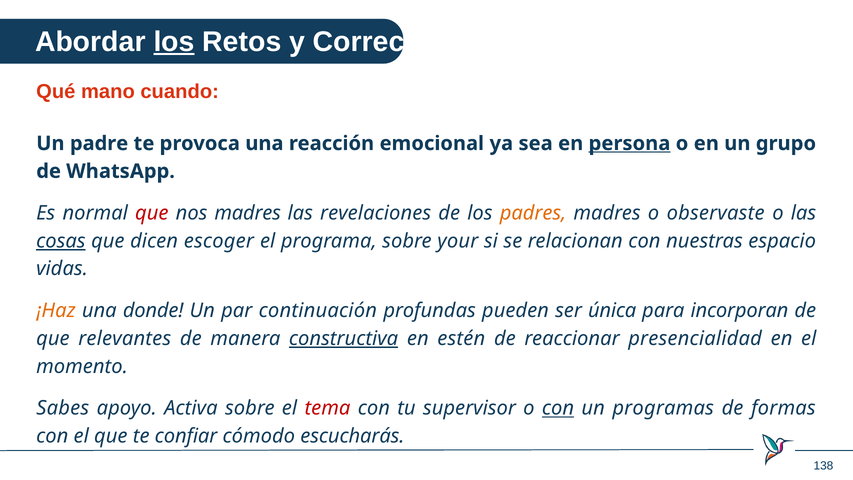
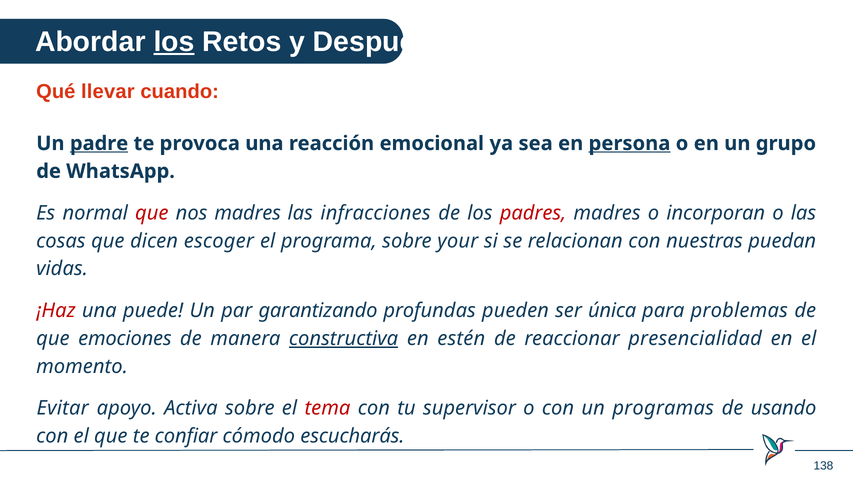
Correcto: Correcto -> Después (372, 42)
mano: mano -> llevar (108, 91)
padre underline: none -> present (99, 143)
revelaciones: revelaciones -> infracciones (376, 213)
padres colour: orange -> red (533, 213)
observaste: observaste -> incorporan (716, 213)
cosas underline: present -> none (61, 241)
espacio: espacio -> puedan (782, 241)
¡Haz colour: orange -> red (56, 311)
donde: donde -> puede (153, 311)
continuación: continuación -> garantizando (318, 311)
incorporan: incorporan -> problemas (739, 311)
relevantes: relevantes -> emociones (125, 338)
Sabes: Sabes -> Evitar (63, 408)
con underline: present -> none (558, 408)
formas: formas -> usando (784, 408)
